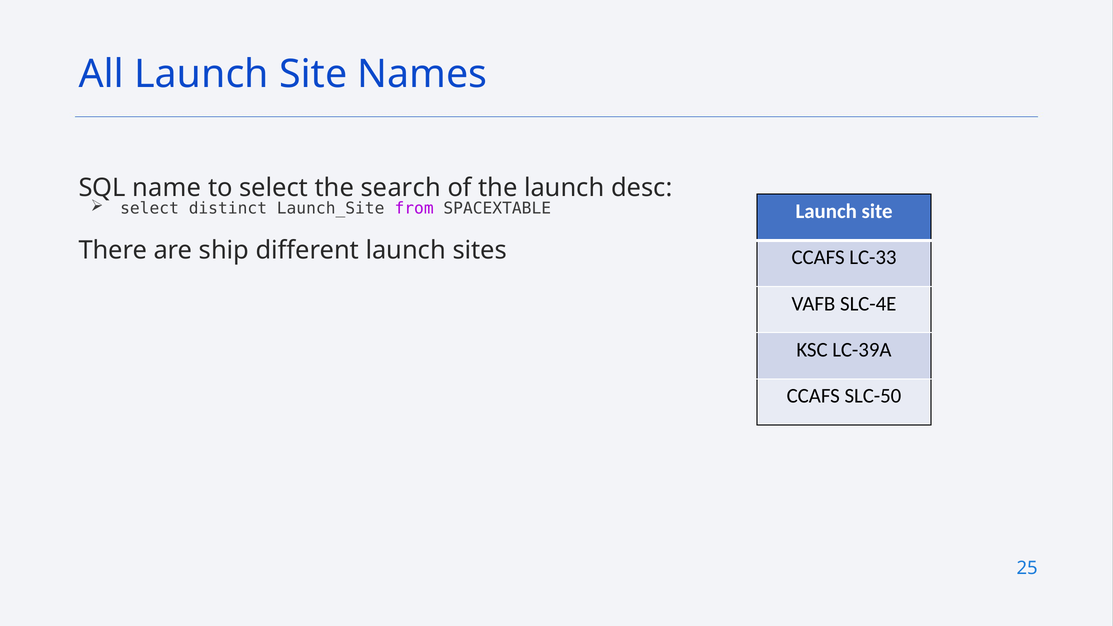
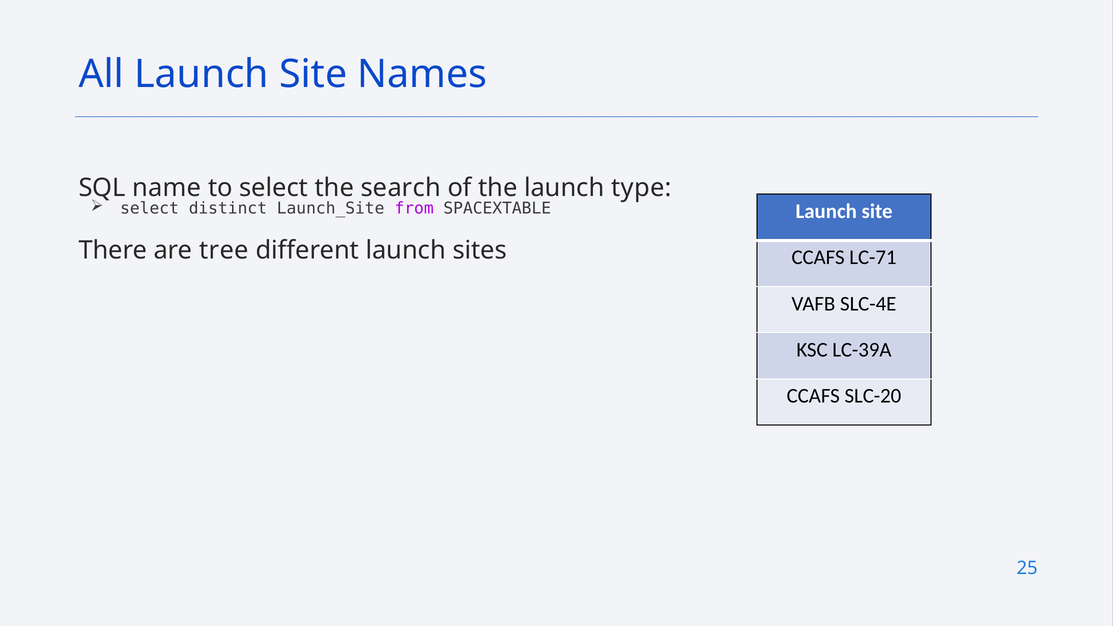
desc: desc -> type (642, 188)
ship: ship -> tree (224, 250)
LC-33: LC-33 -> LC-71 (873, 258)
SLC-50: SLC-50 -> SLC-20 (873, 396)
